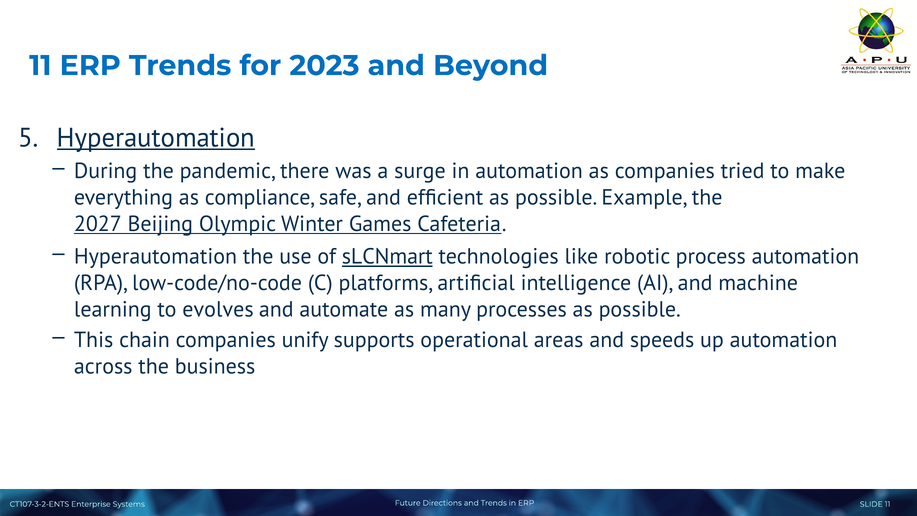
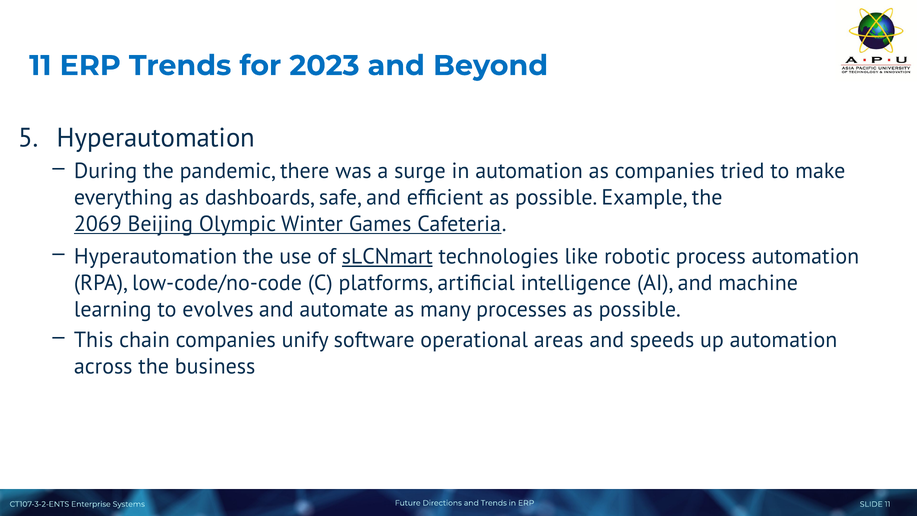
Hyperautomation underline: present -> none (156, 138)
compliance: compliance -> dashboards (260, 197)
2027: 2027 -> 2069 (98, 224)
supports: supports -> software (374, 340)
